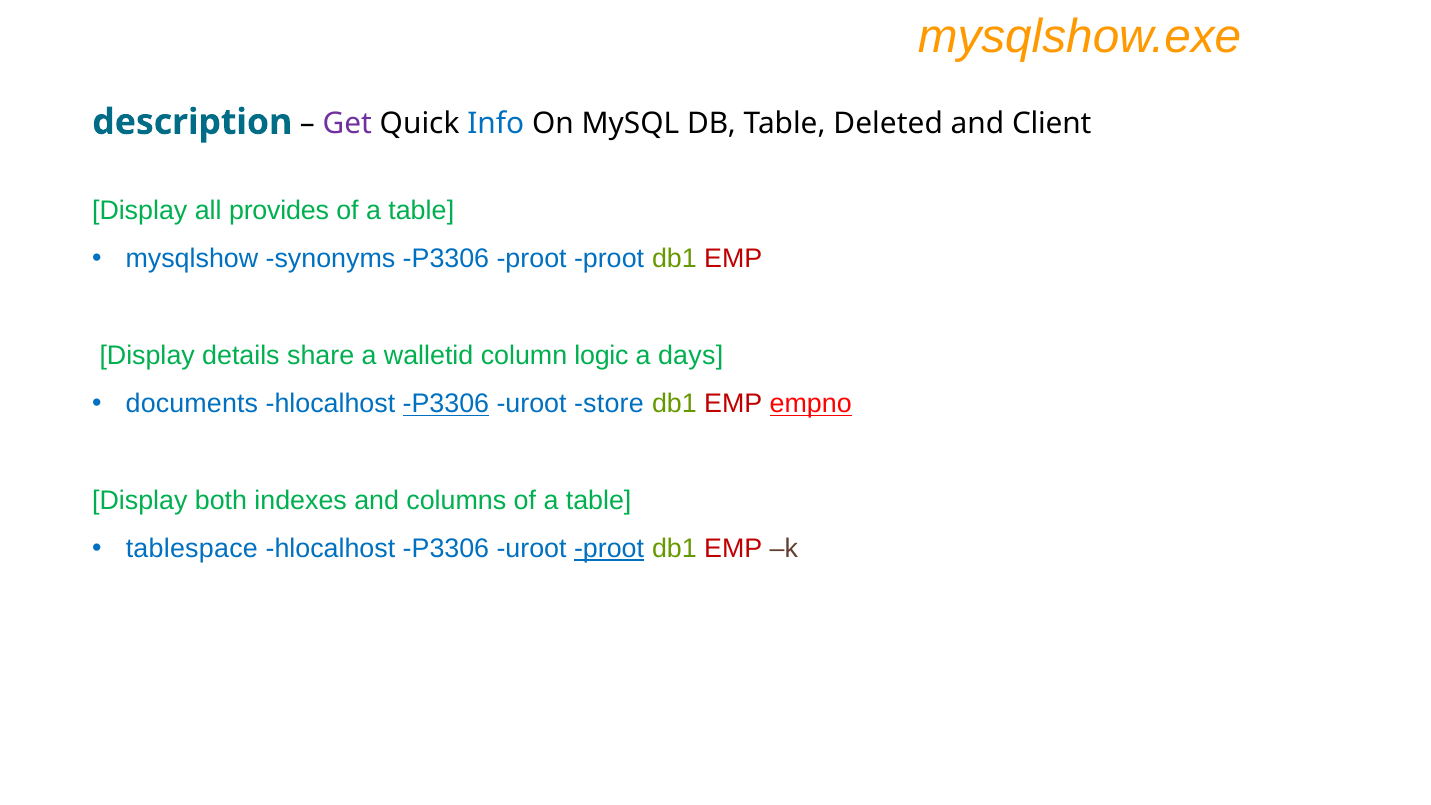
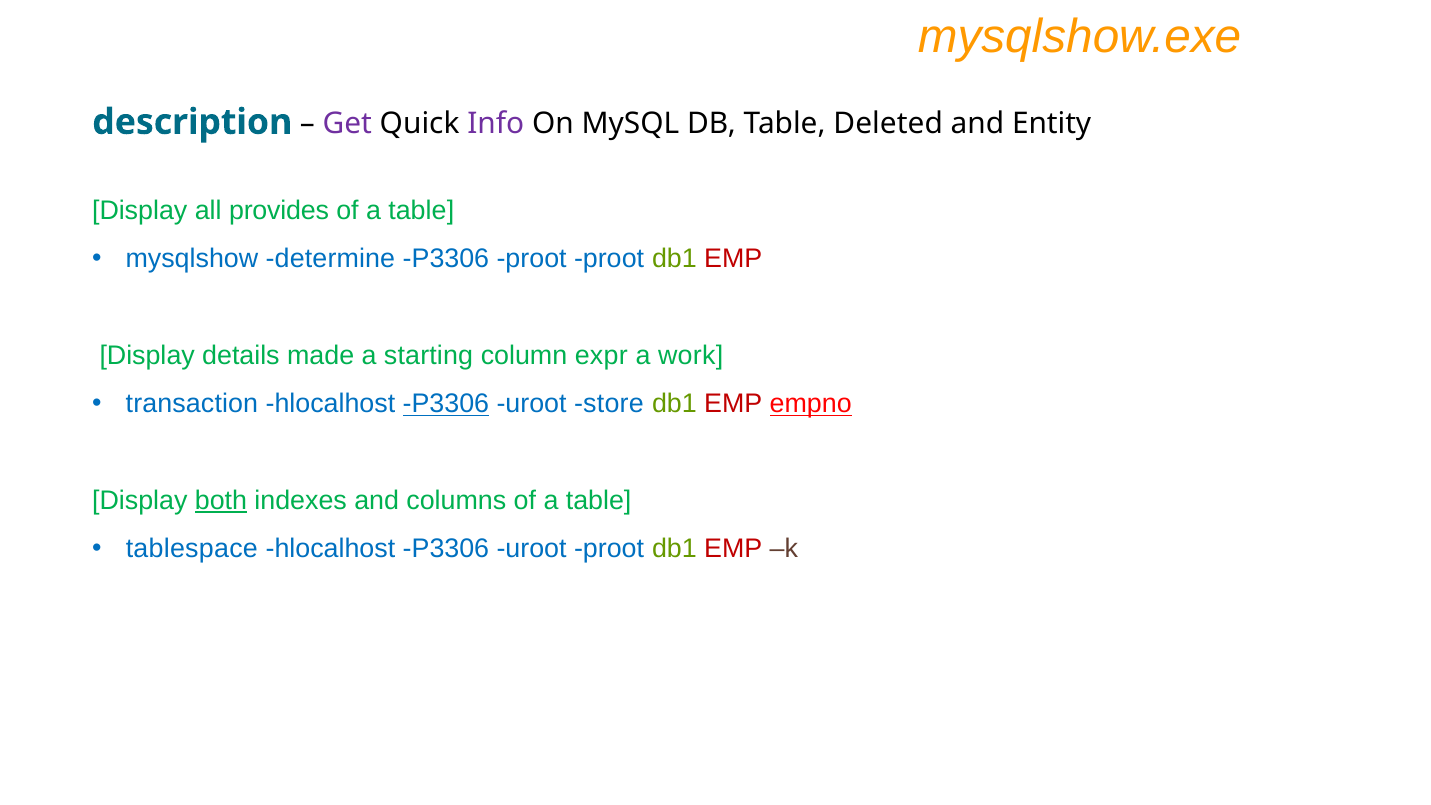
Info colour: blue -> purple (496, 124)
Client: Client -> Entity (1052, 124)
synonyms: synonyms -> determine (330, 259)
share: share -> made (321, 355)
walletid: walletid -> starting (429, 355)
logic: logic -> expr (601, 355)
days: days -> work (691, 355)
documents: documents -> transaction (192, 404)
both underline: none -> present (221, 500)
proot underline: present -> none (609, 549)
